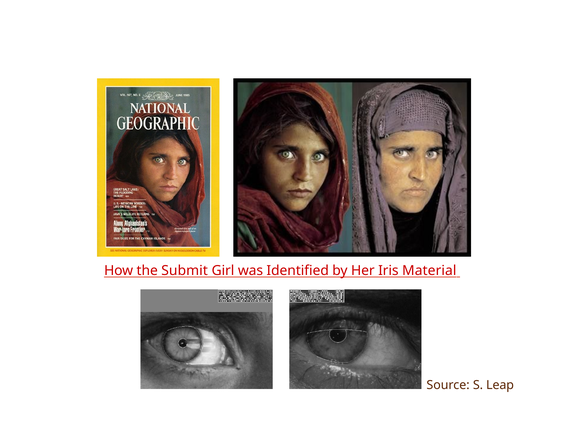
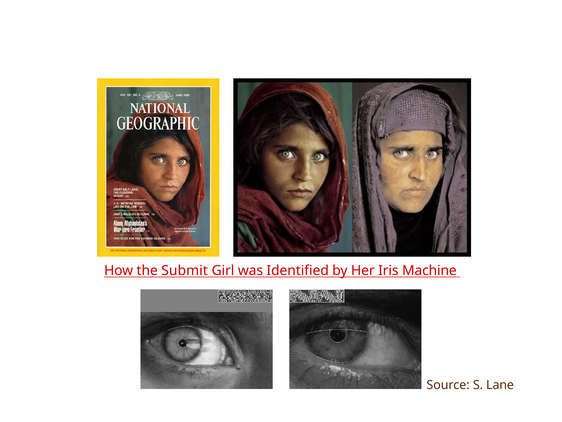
Material: Material -> Machine (429, 270)
Leap: Leap -> Lane (500, 384)
